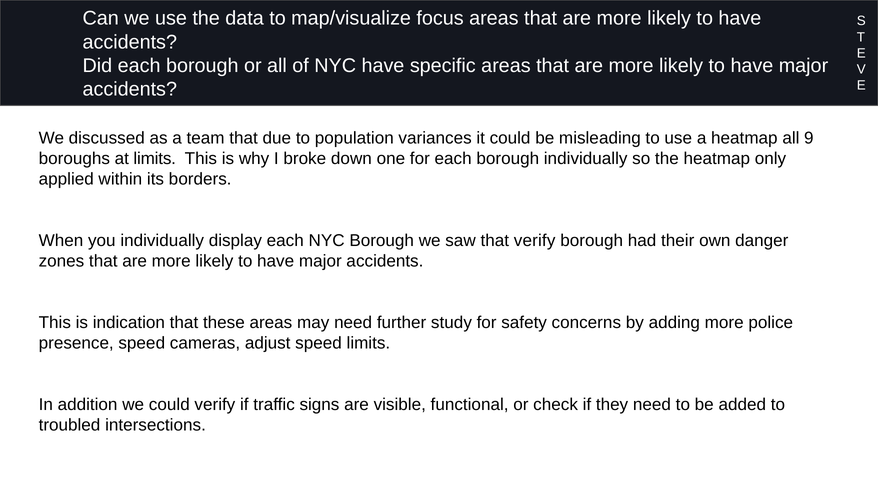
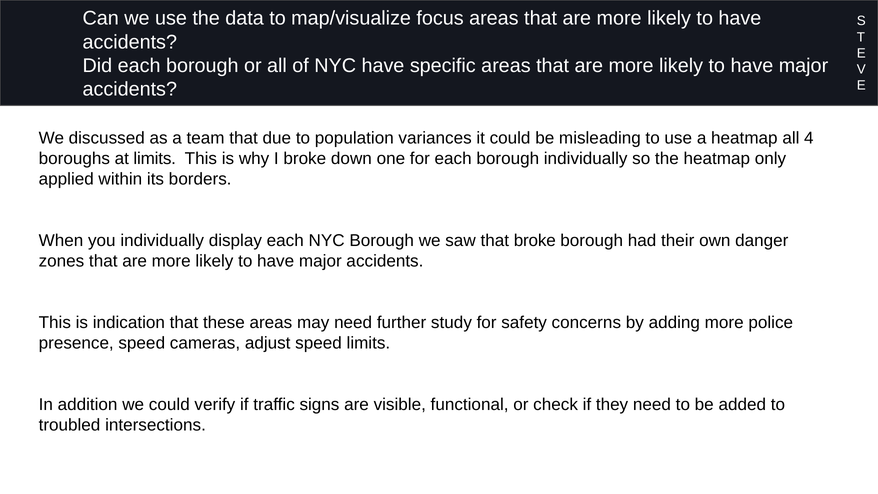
9: 9 -> 4 (809, 138)
that verify: verify -> broke (535, 240)
